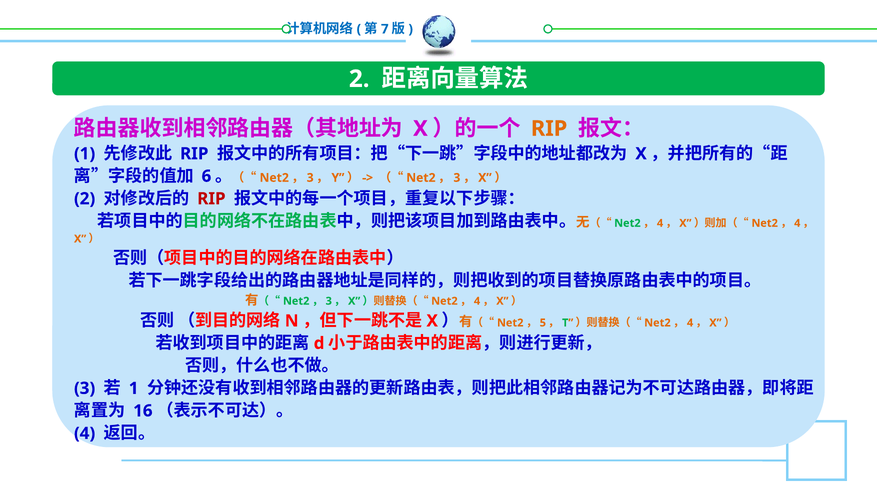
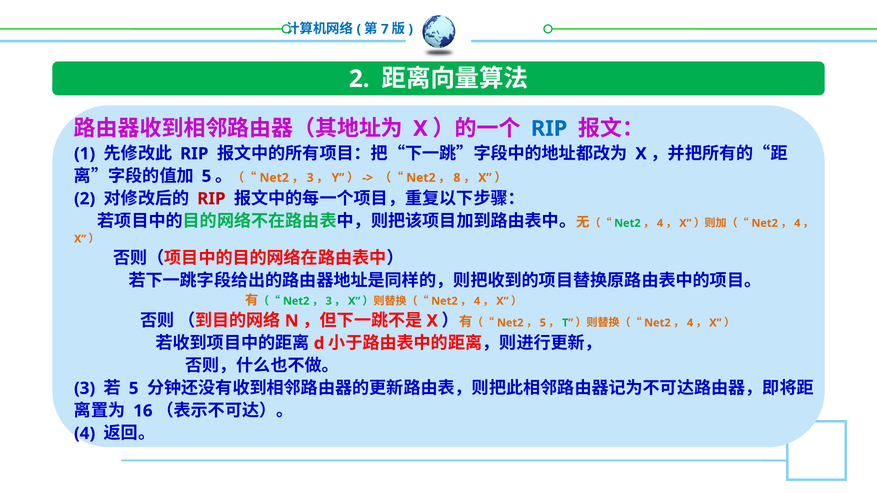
RIP colour: orange -> blue (549, 129)
6: 6 -> 5 (206, 176)
3: 3 -> 8 (457, 178)
1: 1 -> 5 (134, 389)
